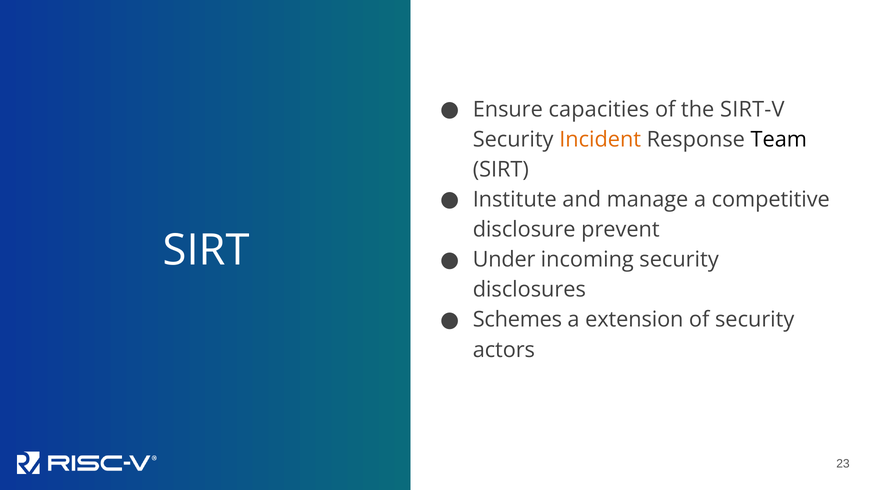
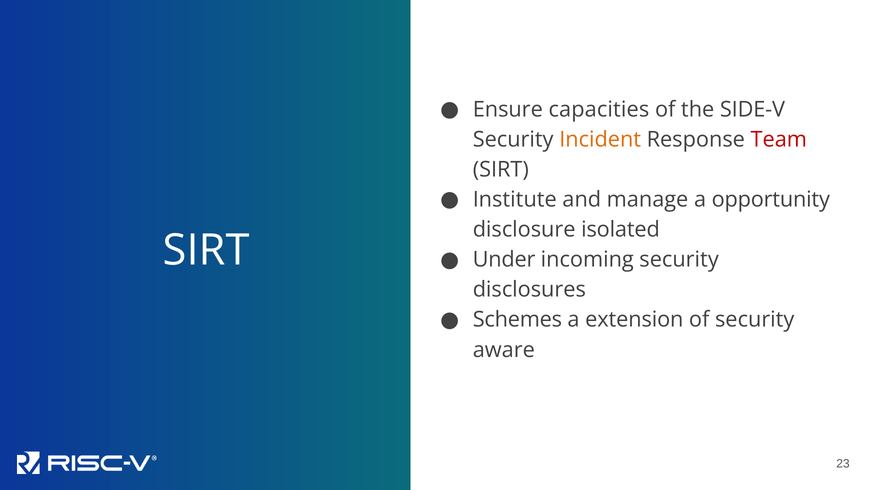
SIRT-V: SIRT-V -> SIDE-V (752, 109)
Team colour: black -> red (779, 139)
competitive: competitive -> opportunity (771, 199)
prevent: prevent -> isolated (621, 229)
actors: actors -> aware (504, 349)
